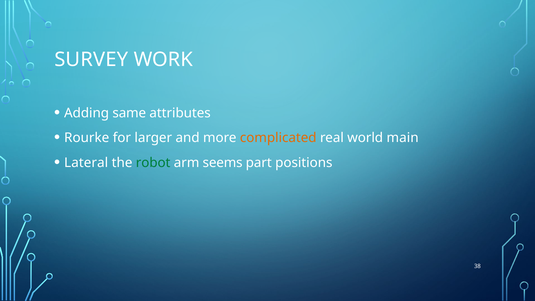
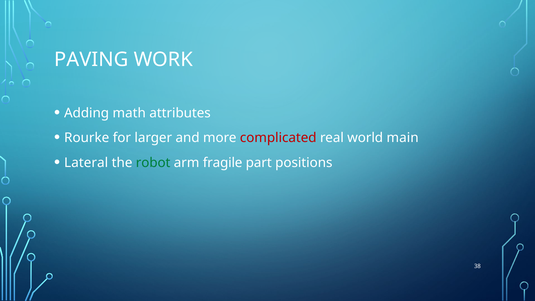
SURVEY: SURVEY -> PAVING (91, 59)
same: same -> math (129, 113)
complicated colour: orange -> red (278, 138)
seems: seems -> fragile (223, 163)
